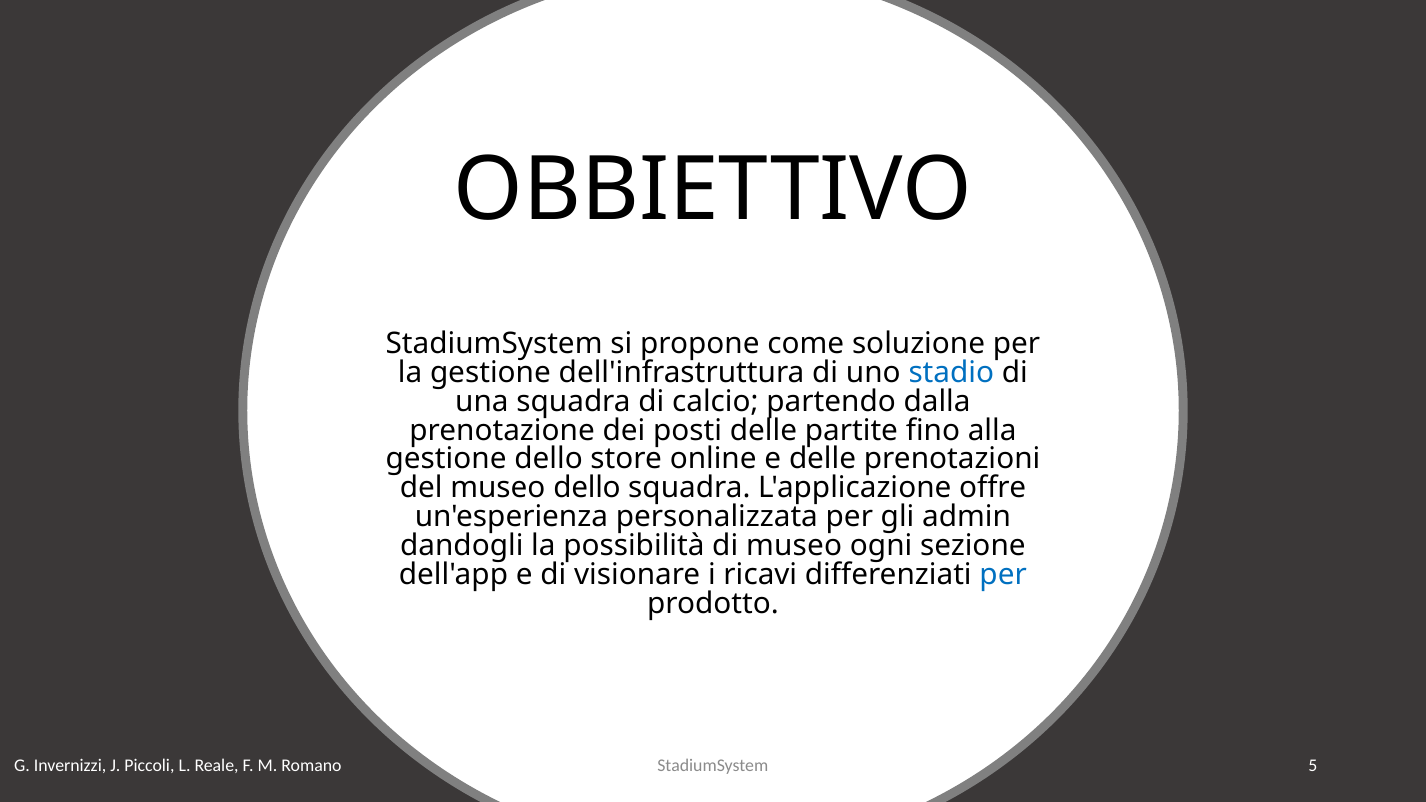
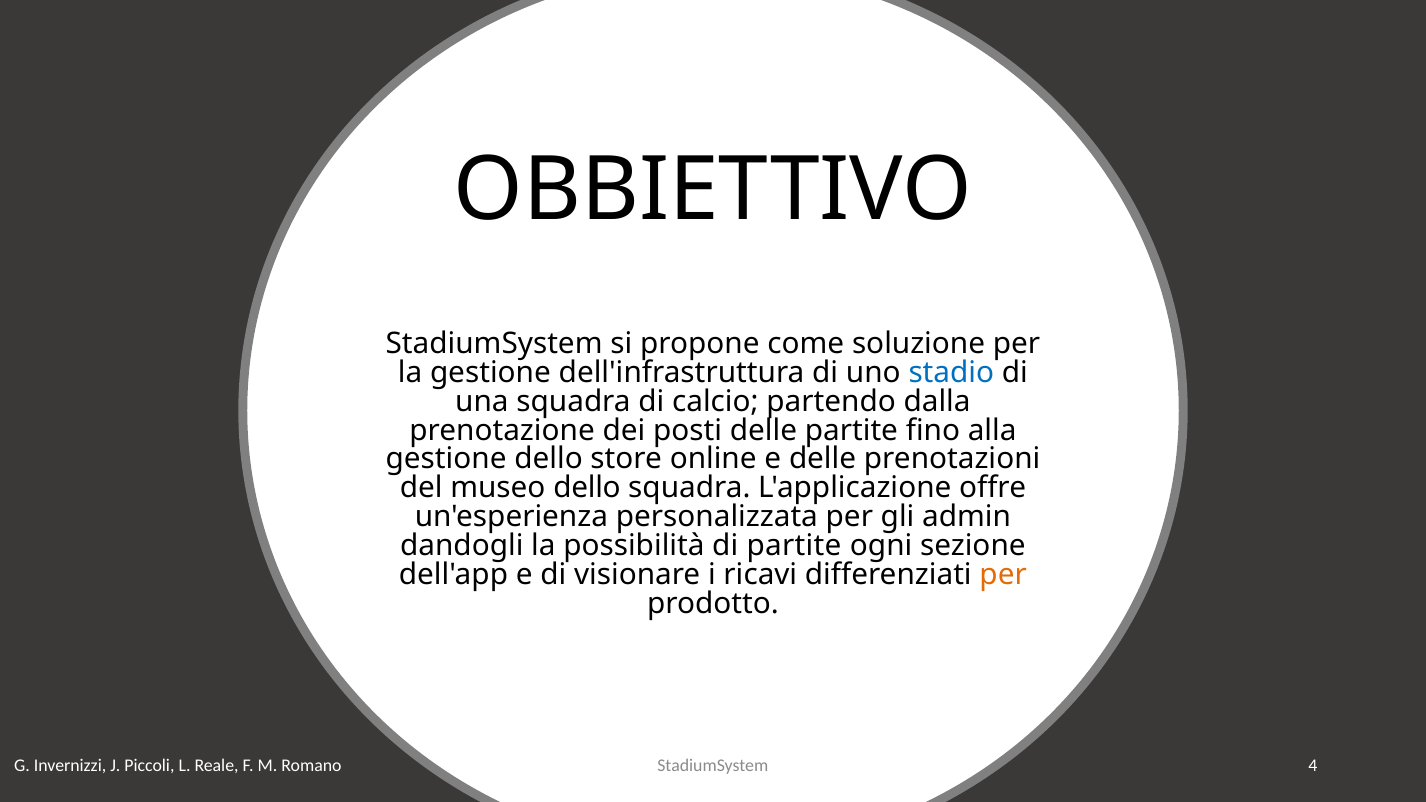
di museo: museo -> partite (794, 546)
per colour: blue -> orange (1003, 575)
5: 5 -> 4 (1313, 766)
